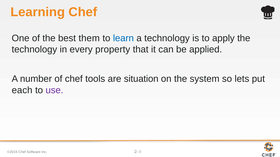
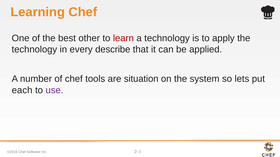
them: them -> other (89, 38)
learn colour: blue -> red (123, 38)
property: property -> describe (113, 50)
